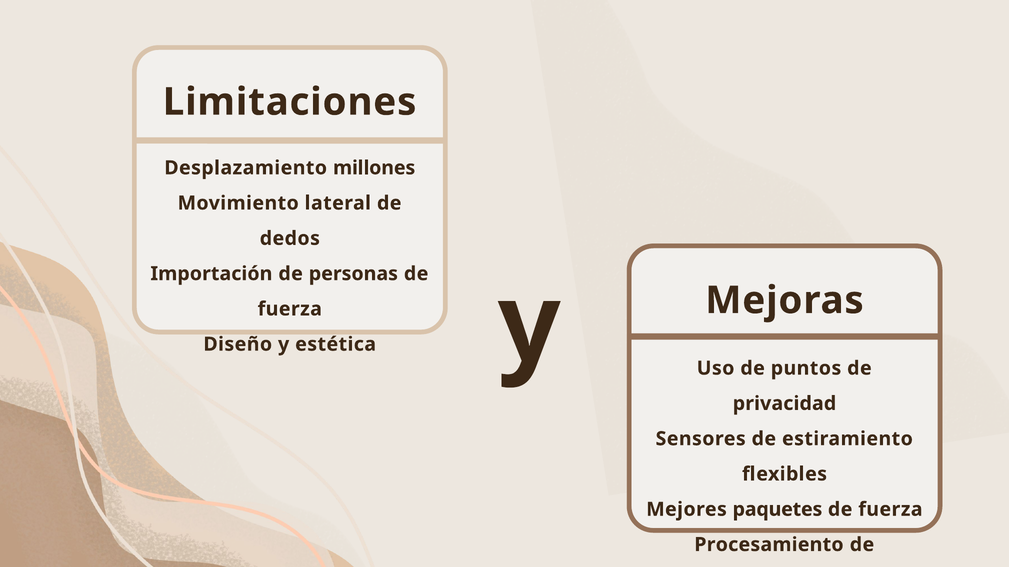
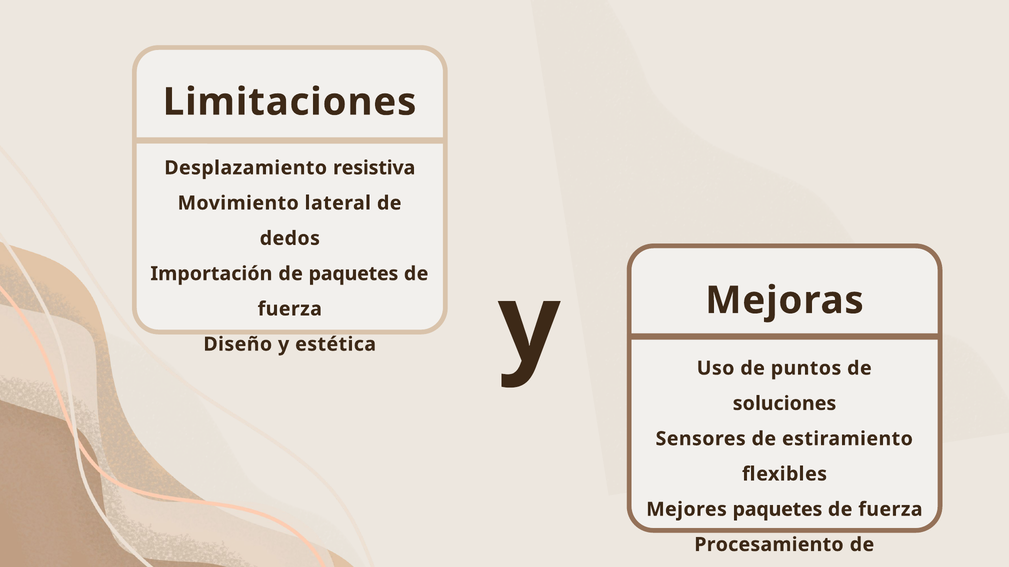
millones: millones -> resistiva (374, 168)
de personas: personas -> paquetes (353, 274)
privacidad: privacidad -> soluciones (785, 404)
